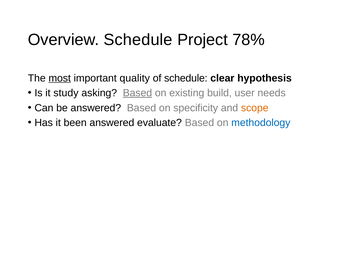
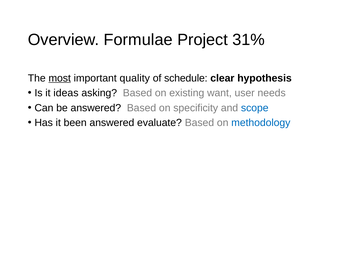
Overview Schedule: Schedule -> Formulae (138, 40)
78%: 78% -> 31% (249, 40)
study: study -> ideas (66, 93)
Based underline: present -> none (137, 93)
build: build -> want (219, 93)
scope colour: orange -> blue (255, 108)
